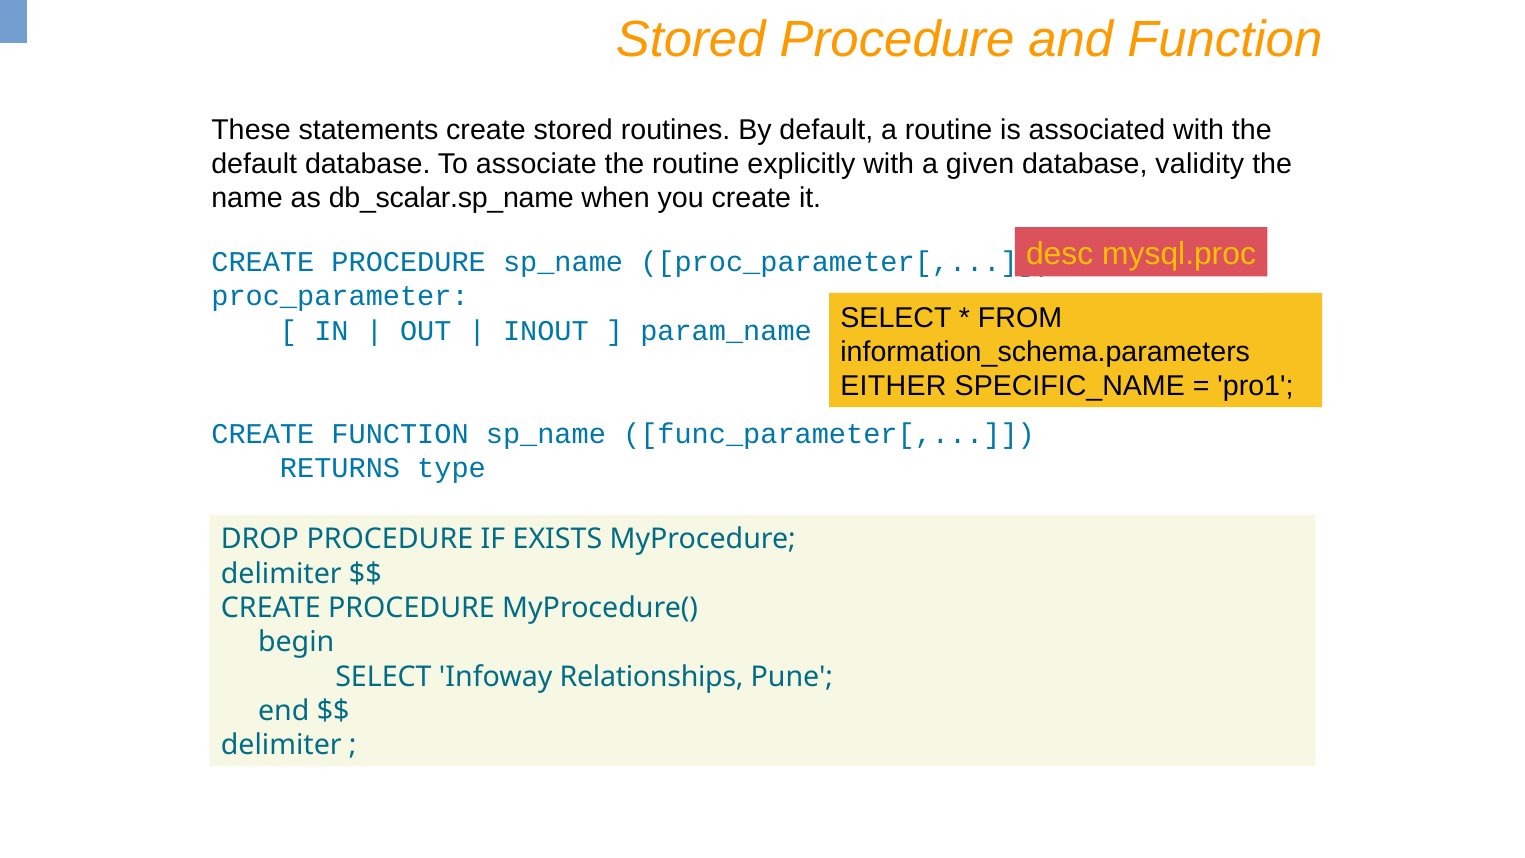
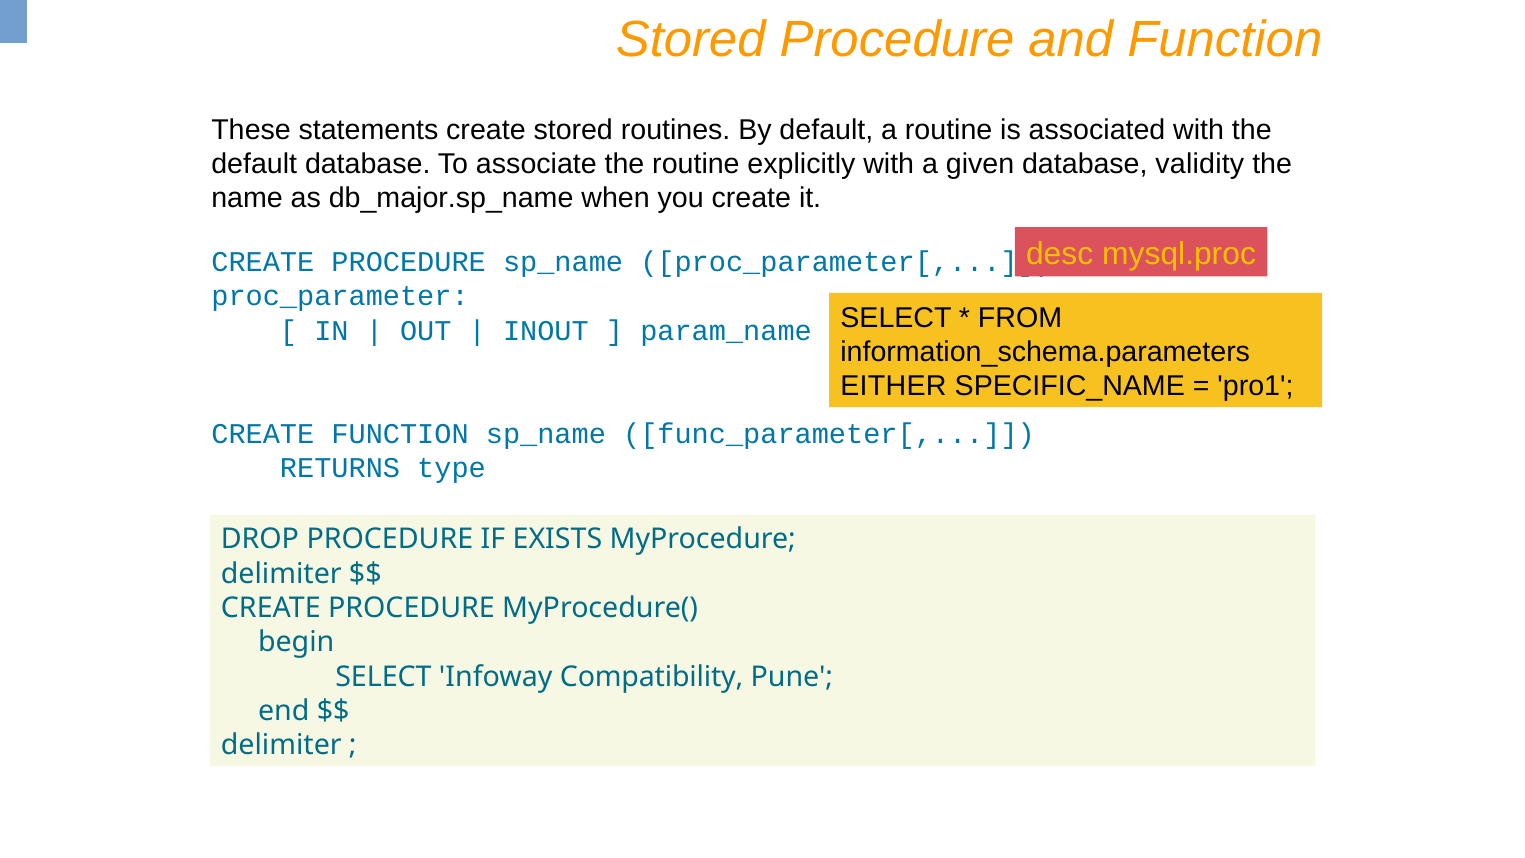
db_scalar.sp_name: db_scalar.sp_name -> db_major.sp_name (451, 198)
Relationships: Relationships -> Compatibility (652, 677)
